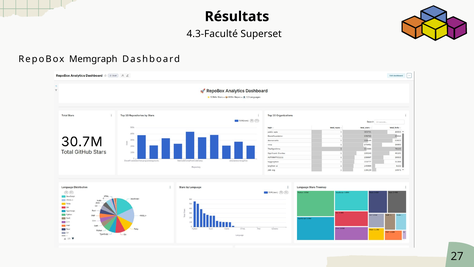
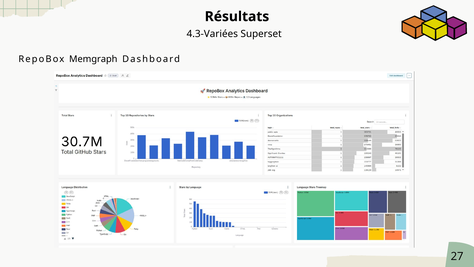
4.3-Faculté: 4.3-Faculté -> 4.3-Variées (212, 34)
